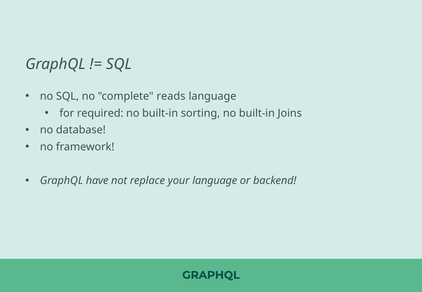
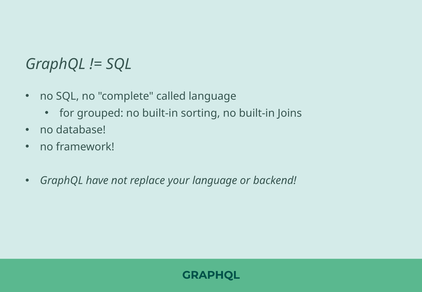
reads: reads -> called (171, 96)
required: required -> grouped (100, 113)
